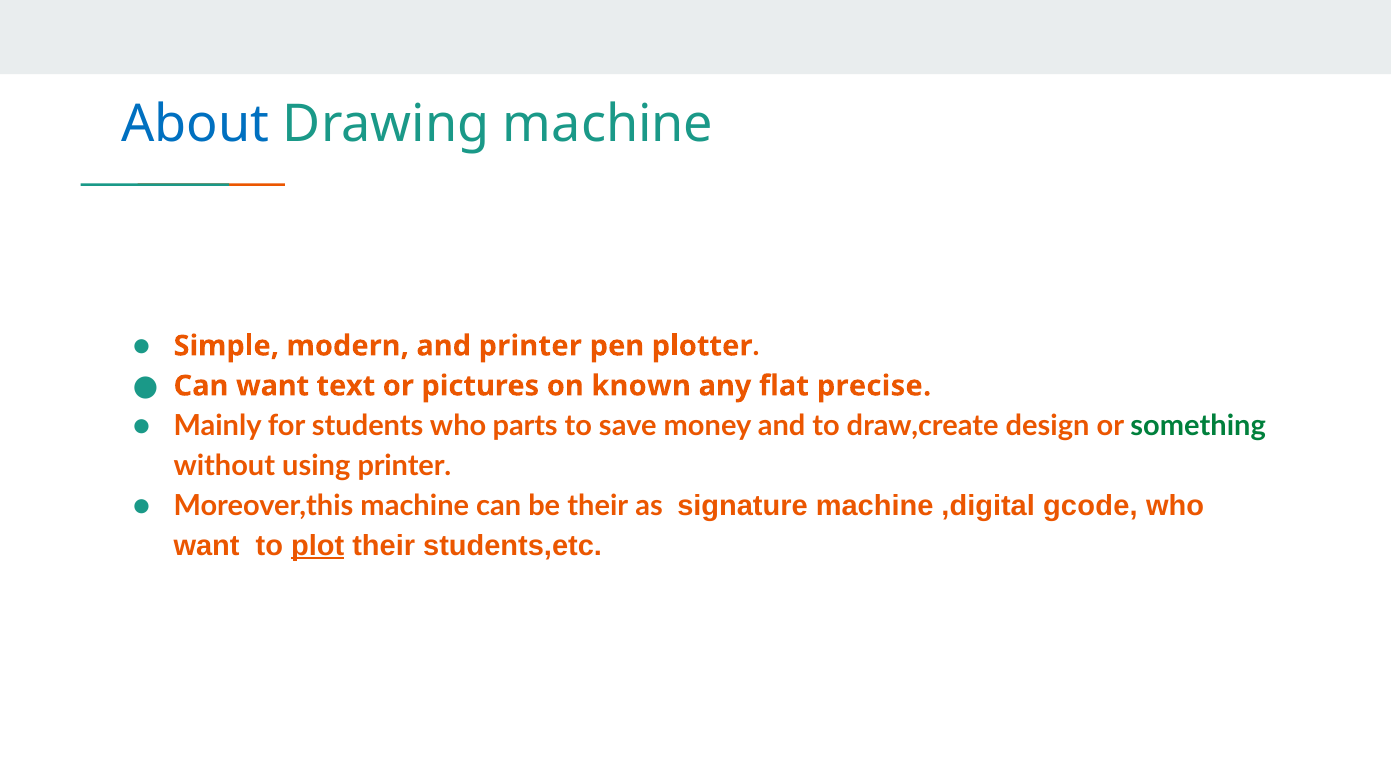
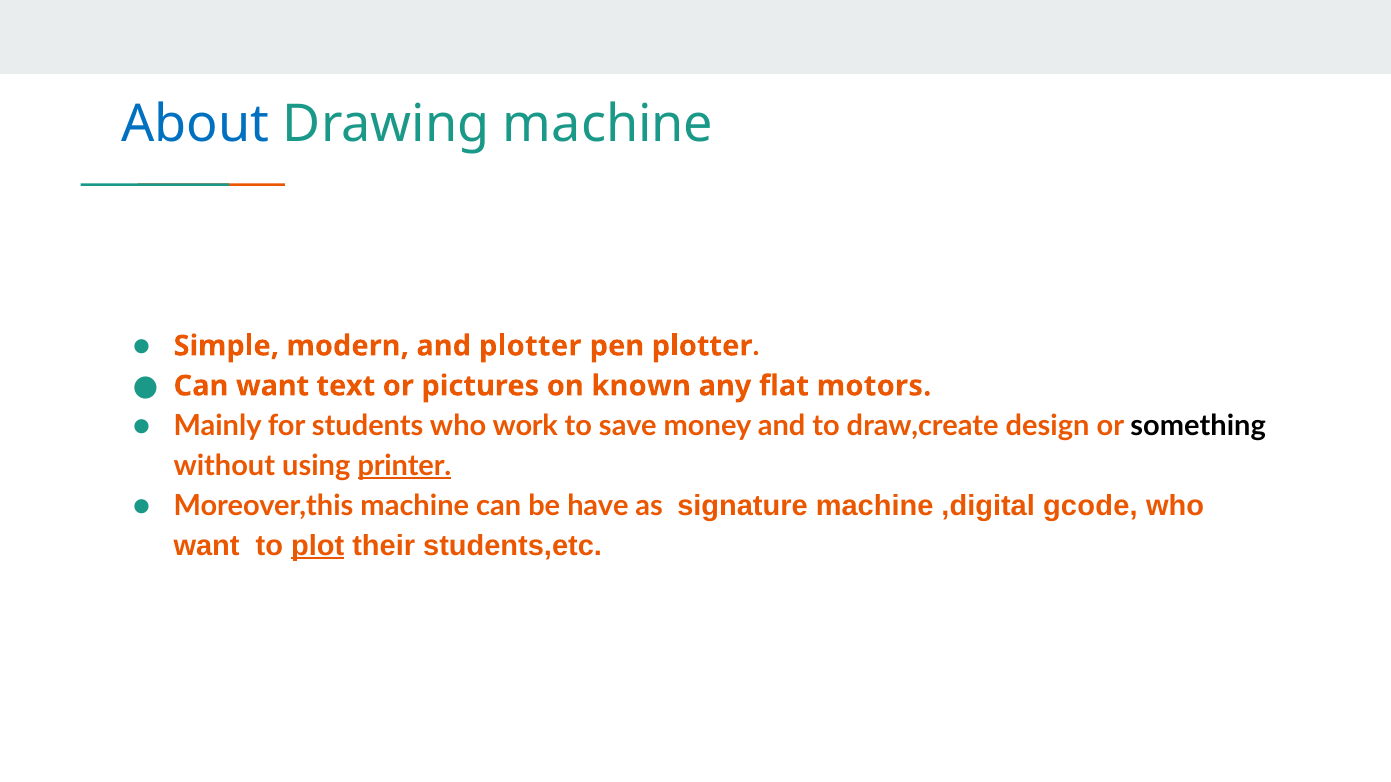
and printer: printer -> plotter (530, 346)
precise: precise -> motors (874, 386)
parts: parts -> work (525, 426)
something colour: green -> black (1198, 426)
printer underline: none -> present (404, 466)
be their: their -> have (598, 506)
